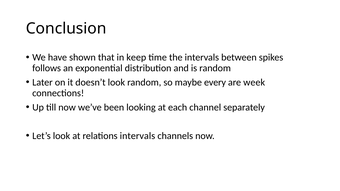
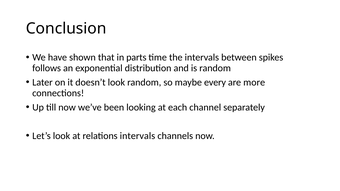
keep: keep -> parts (136, 57)
week: week -> more (254, 82)
